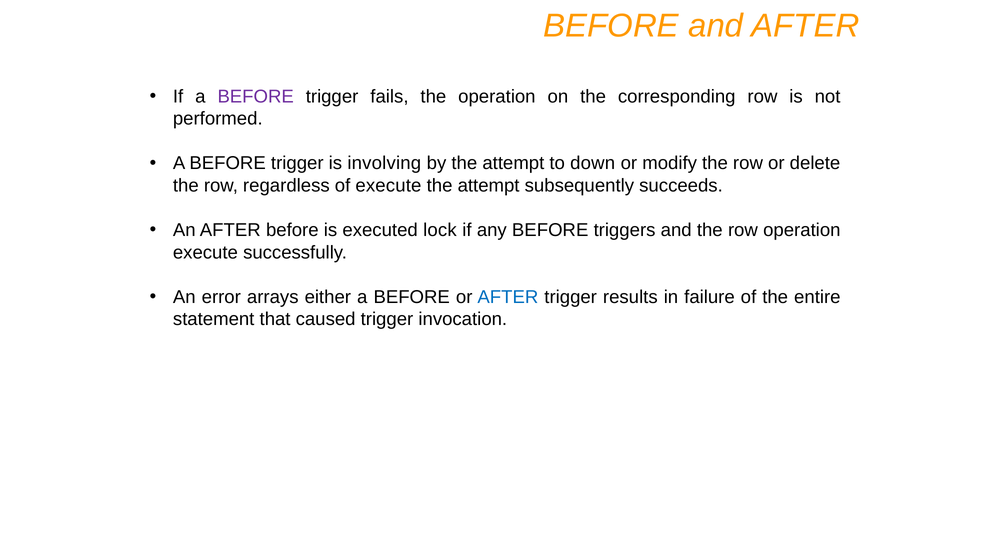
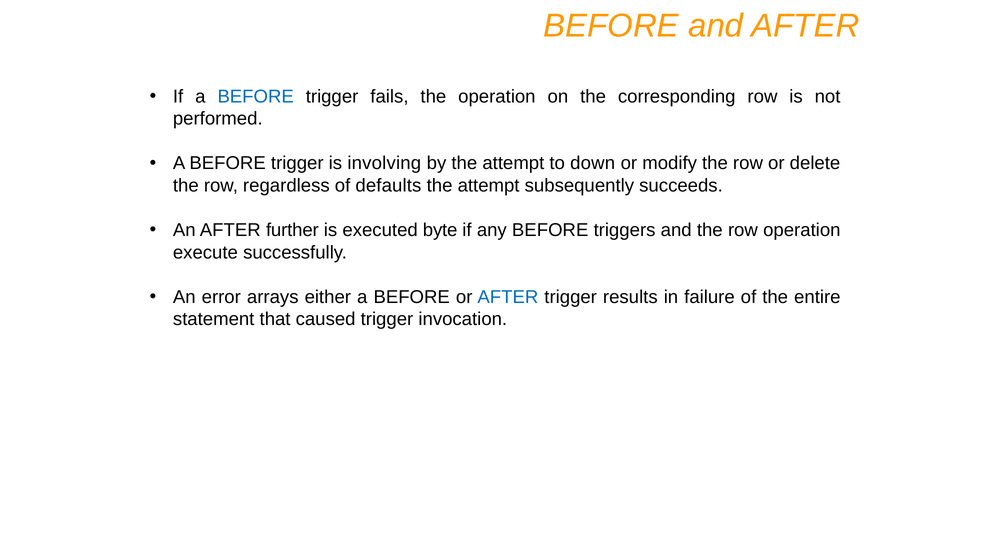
BEFORE colour: purple -> blue (256, 97)
of execute: execute -> defaults (388, 186)
AFTER before: before -> further (292, 230)
lock: lock -> byte (440, 230)
